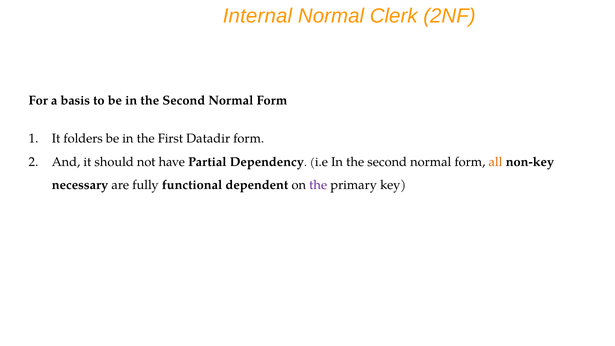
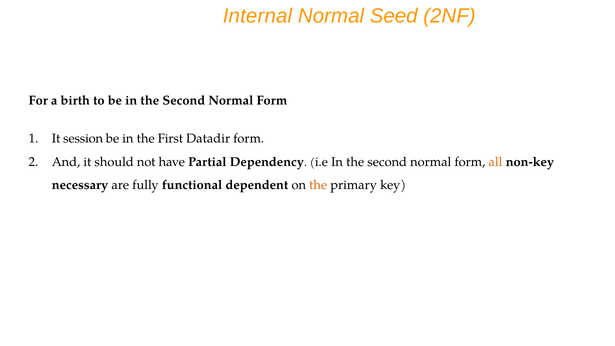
Clerk: Clerk -> Seed (394, 16)
basis: basis -> birth (75, 100)
folders: folders -> session (83, 139)
the colour: purple -> orange (318, 185)
